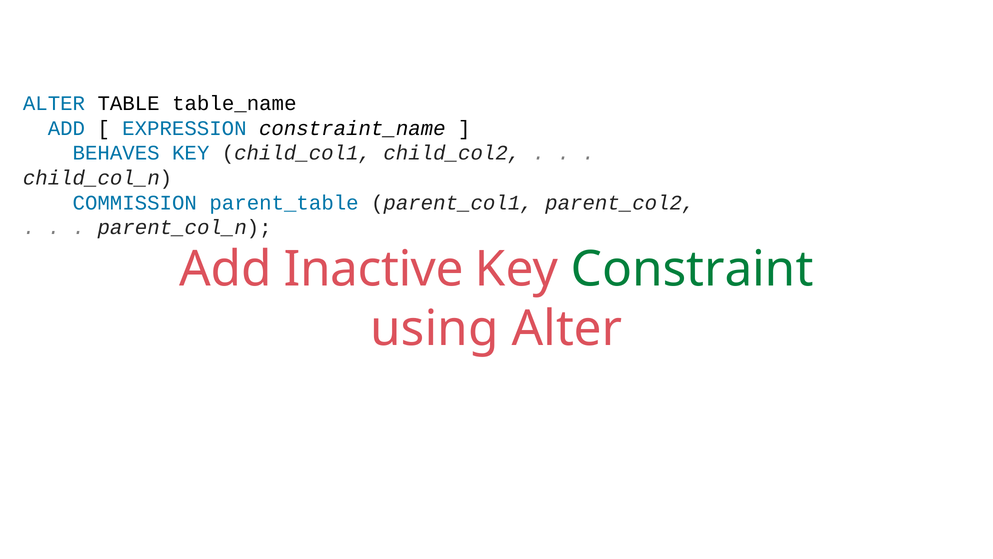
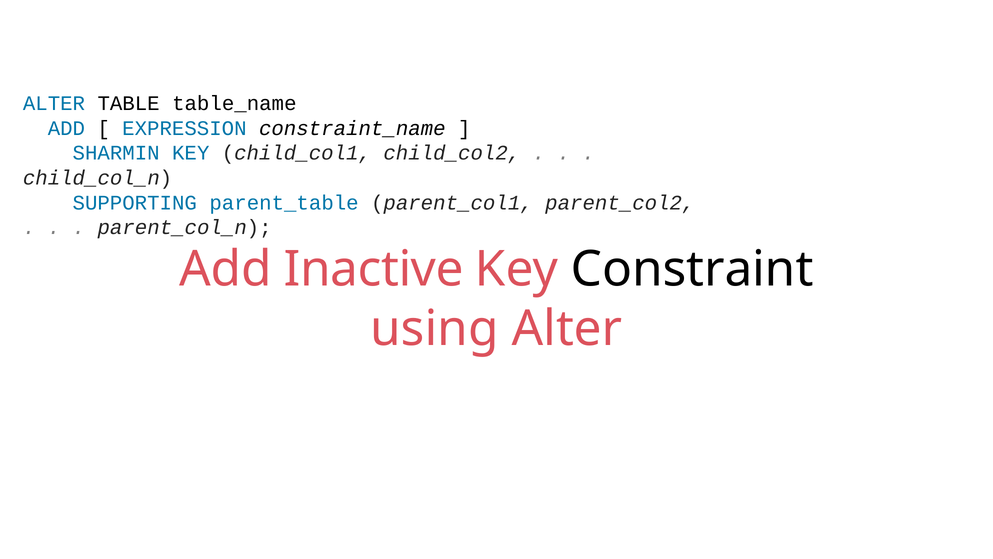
BEHAVES: BEHAVES -> SHARMIN (116, 153)
COMMISSION: COMMISSION -> SUPPORTING (135, 203)
Constraint colour: green -> black (692, 269)
